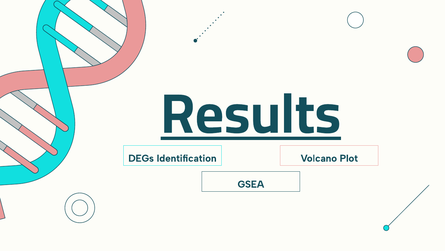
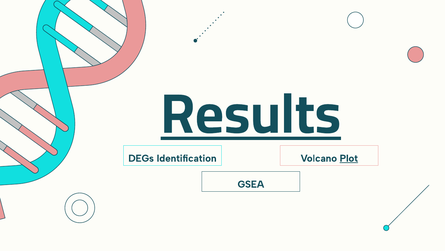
Plot underline: none -> present (349, 158)
